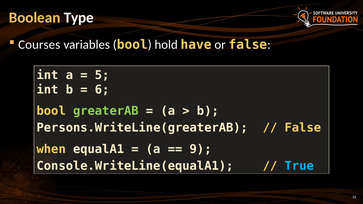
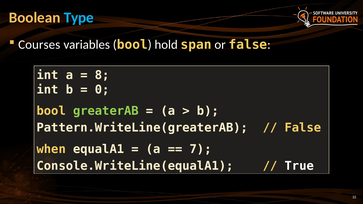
Type colour: white -> light blue (79, 18)
have: have -> span (196, 45)
5: 5 -> 8 (102, 75)
6: 6 -> 0 (102, 90)
Persons.WriteLine(greaterAB: Persons.WriteLine(greaterAB -> Pattern.WriteLine(greaterAB (142, 128)
9: 9 -> 7 (201, 149)
True colour: light blue -> white (299, 166)
